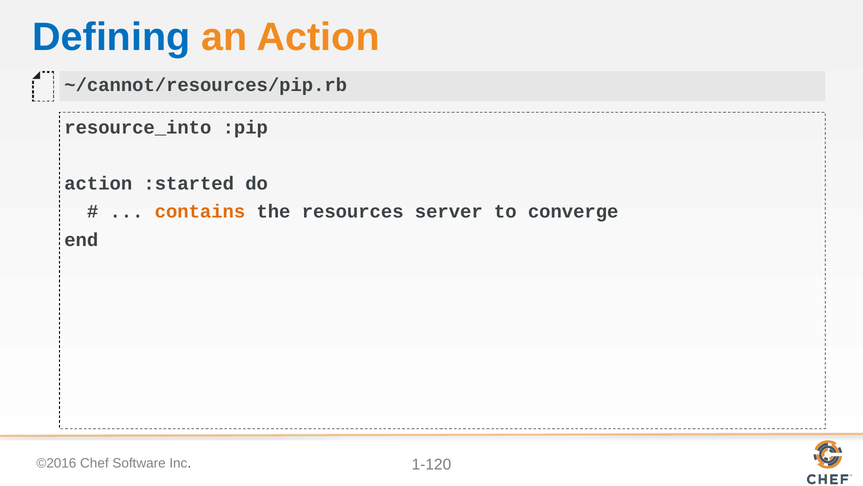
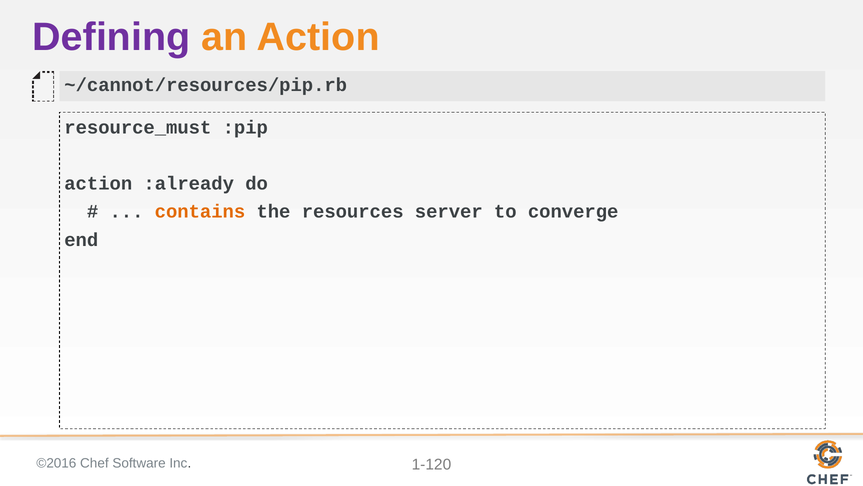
Defining colour: blue -> purple (111, 37)
resource_into: resource_into -> resource_must (138, 127)
:started: :started -> :already (189, 183)
